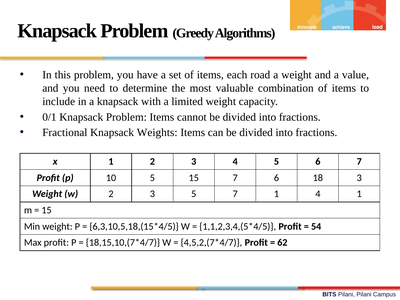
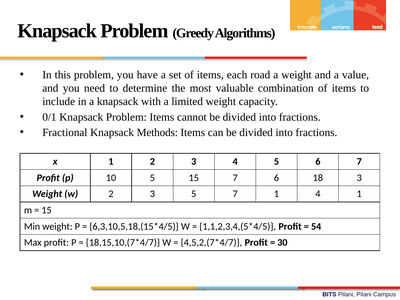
Weights: Weights -> Methods (157, 133)
62: 62 -> 30 (282, 243)
